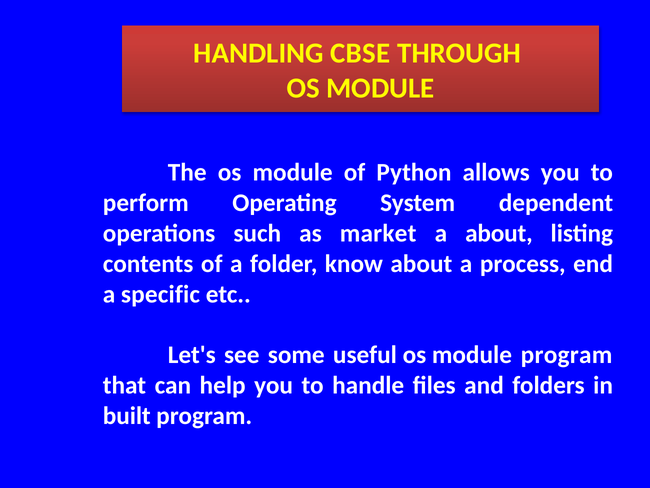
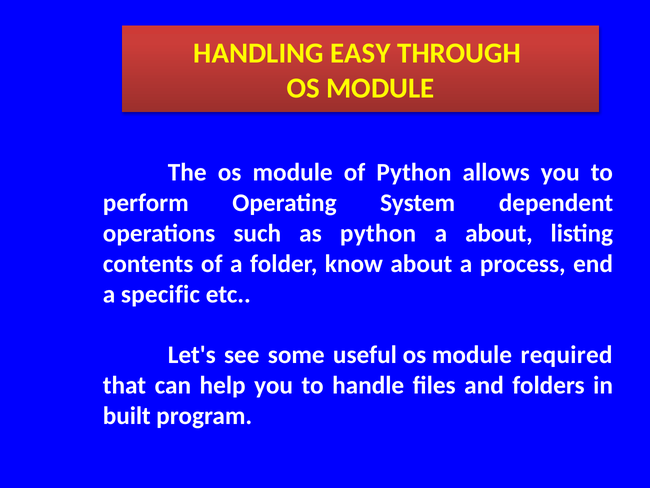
CBSE: CBSE -> EASY (360, 53)
as market: market -> python (378, 233)
module program: program -> required (567, 355)
